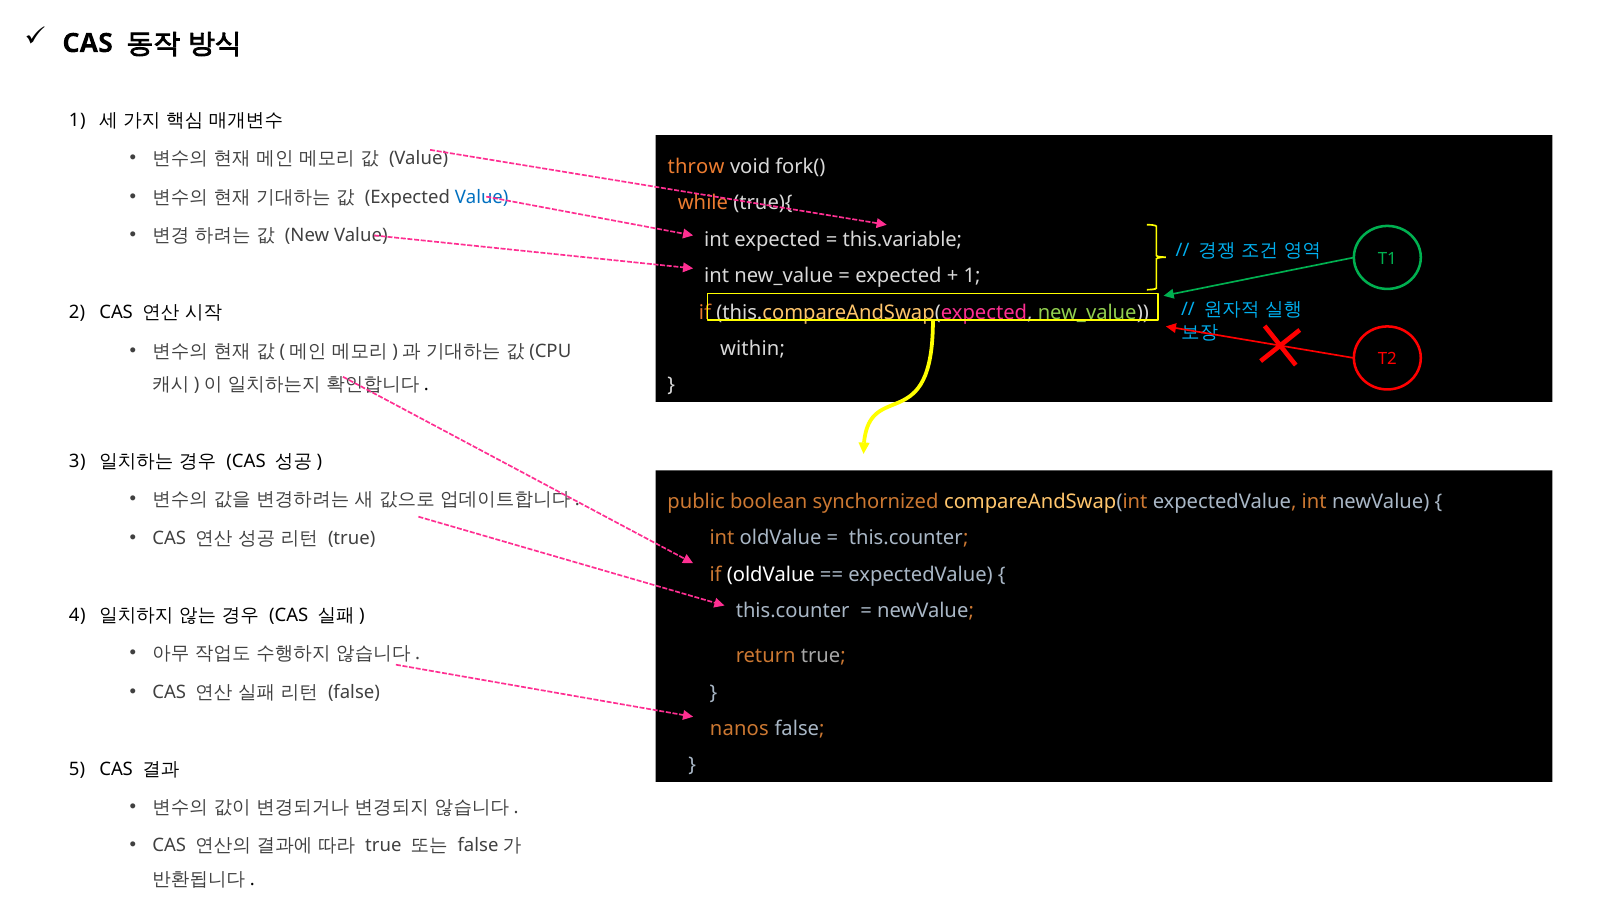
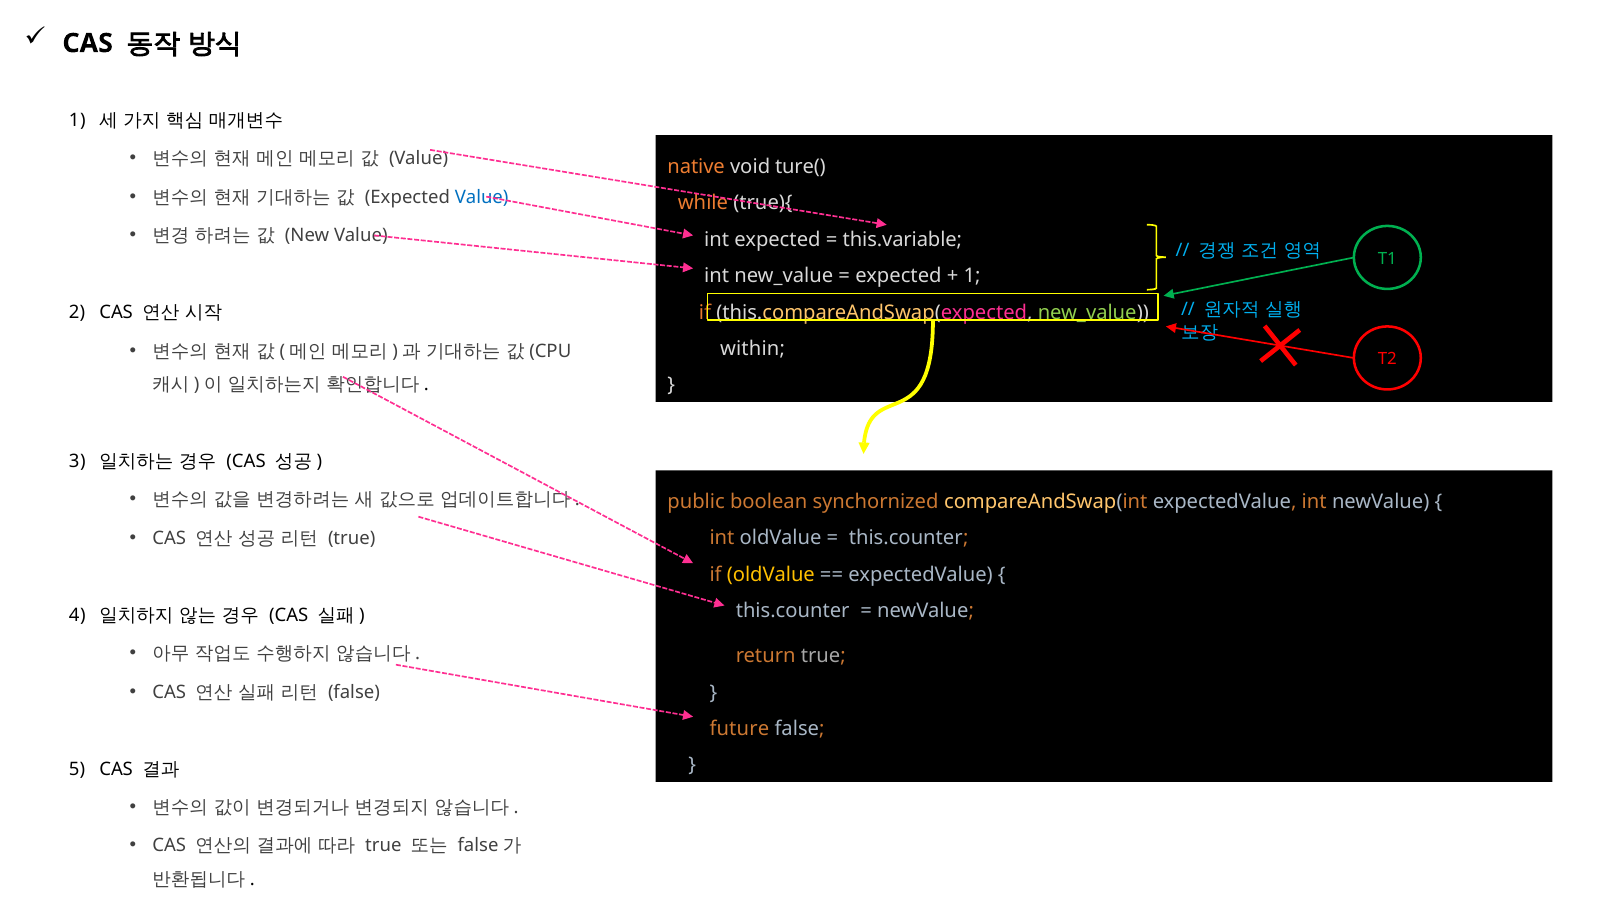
throw: throw -> native (696, 167)
fork(: fork( -> ture( (800, 167)
oldValue colour: white -> yellow (771, 574)
nanos: nanos -> future (739, 728)
